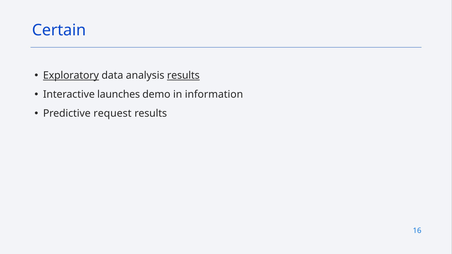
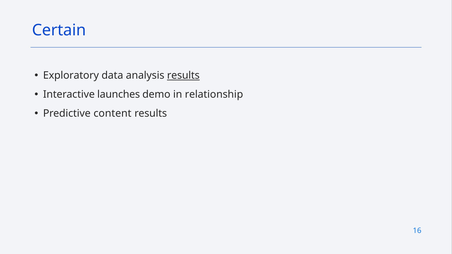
Exploratory underline: present -> none (71, 76)
information: information -> relationship (214, 95)
request: request -> content (112, 114)
